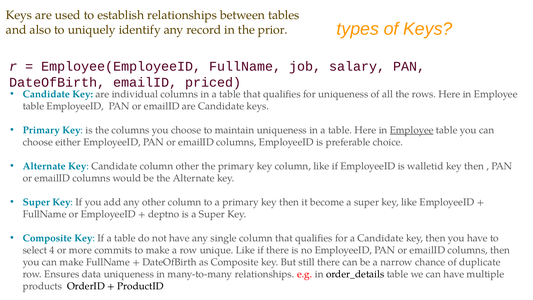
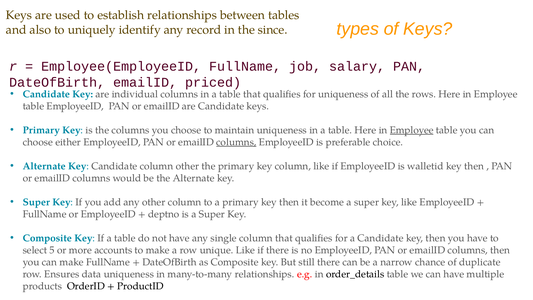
prior: prior -> since (273, 30)
columns underline: none -> present (236, 142)
4: 4 -> 5 (52, 250)
commits: commits -> accounts (113, 250)
